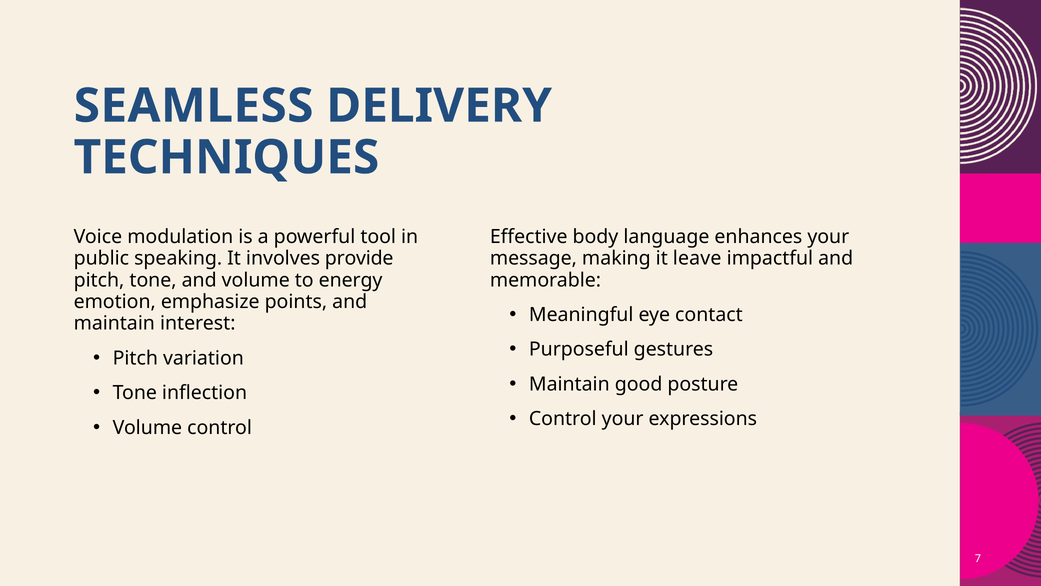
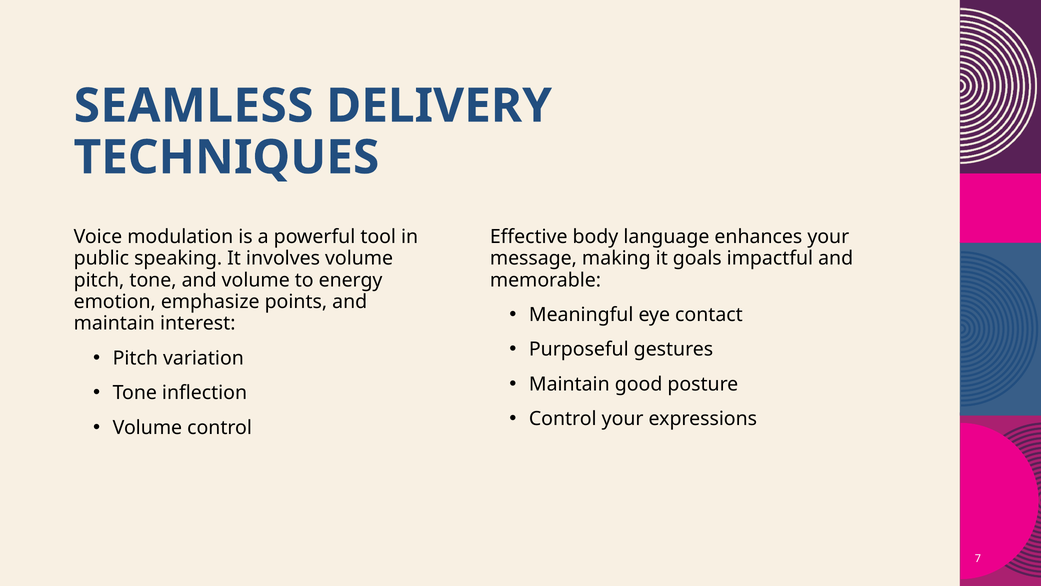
involves provide: provide -> volume (359, 258)
leave: leave -> goals (697, 258)
